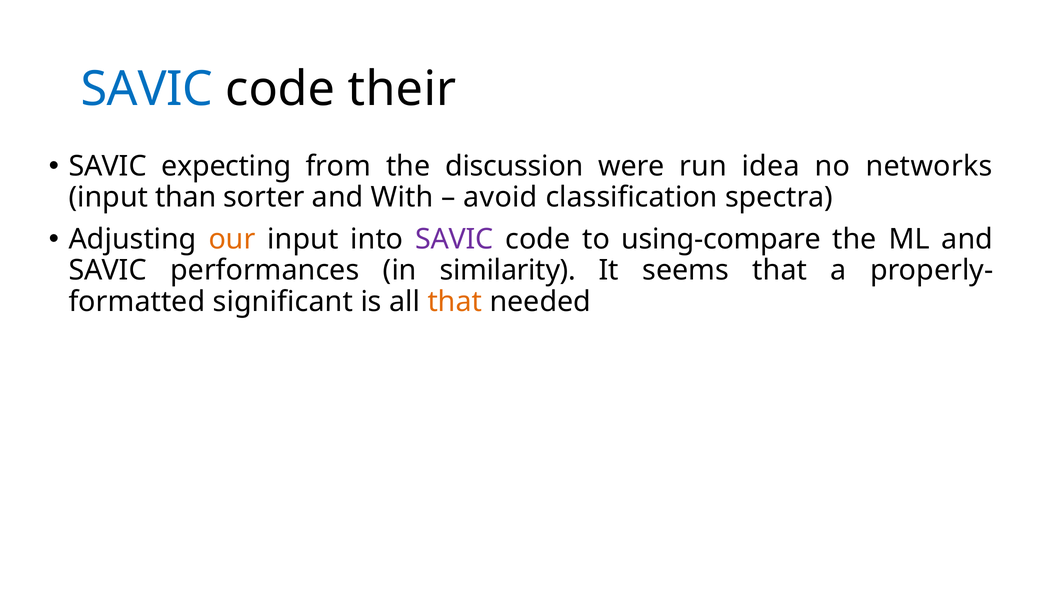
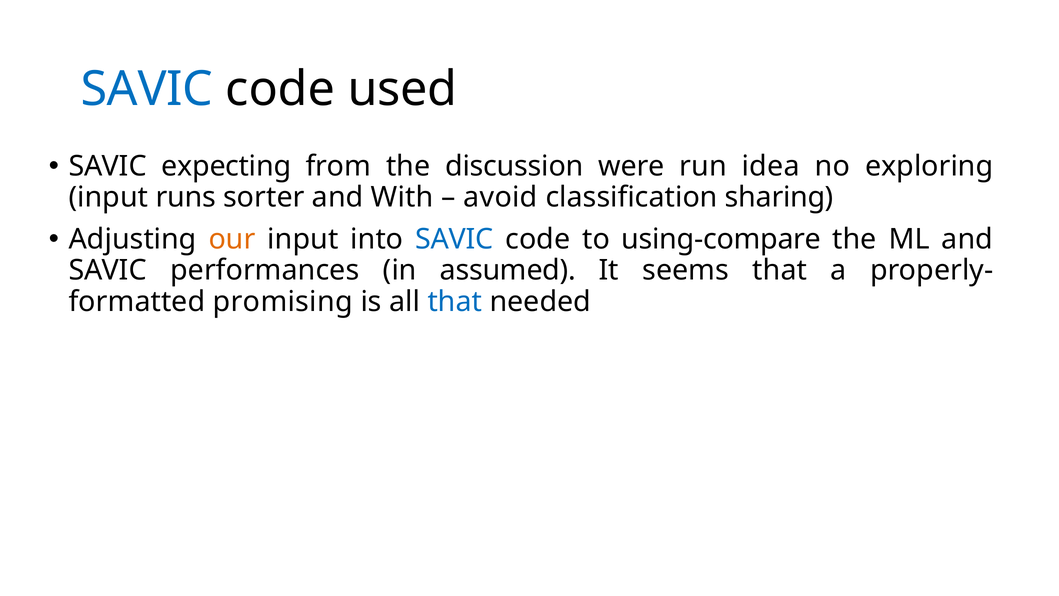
their: their -> used (402, 89)
networks: networks -> exploring (929, 166)
than: than -> runs (186, 197)
spectra: spectra -> sharing (779, 197)
SAVIC colour: purple -> blue (454, 239)
similarity: similarity -> assumed (508, 270)
significant: significant -> promising (283, 301)
that colour: orange -> blue (455, 301)
